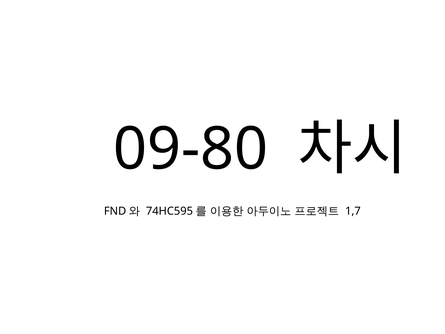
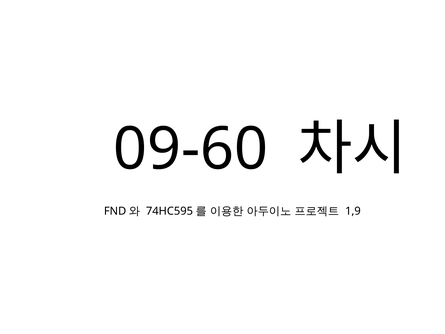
09-80: 09-80 -> 09-60 (191, 149)
1,7: 1,7 -> 1,9 (353, 211)
